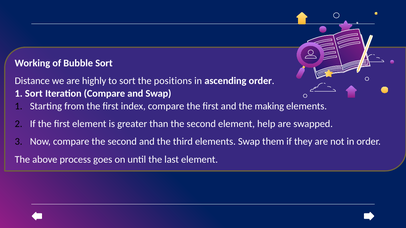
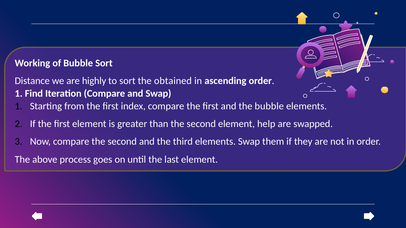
positions: positions -> obtained (173, 81)
1 Sort: Sort -> Find (34, 94)
the making: making -> bubble (269, 106)
